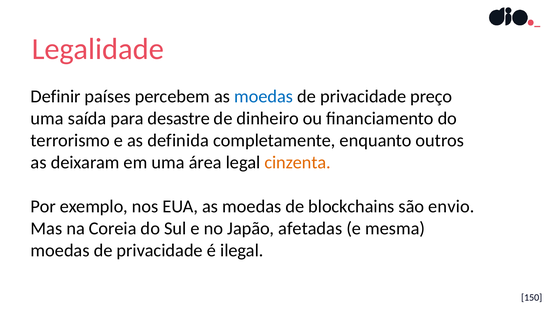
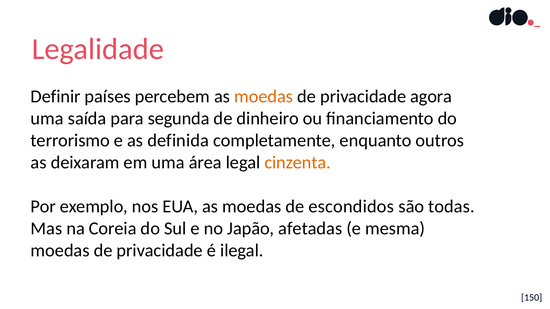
moedas colour: blue -> orange (264, 97)
preço: preço -> agora (431, 97)
desastre: desastre -> segunda (179, 119)
blockchains: blockchains -> escondidos (351, 207)
envio: envio -> todas (451, 207)
